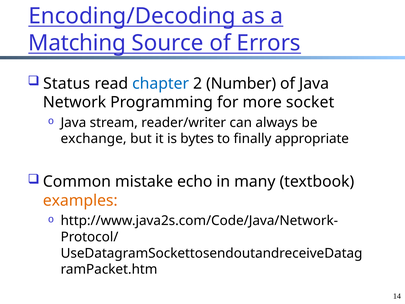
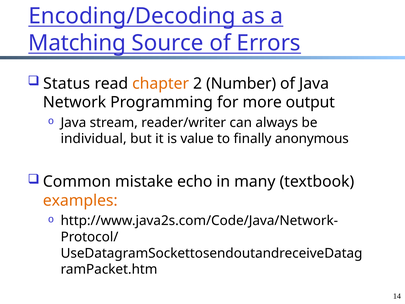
chapter colour: blue -> orange (161, 83)
socket: socket -> output (310, 102)
exchange: exchange -> individual (94, 139)
bytes: bytes -> value (197, 139)
appropriate: appropriate -> anonymous (312, 139)
